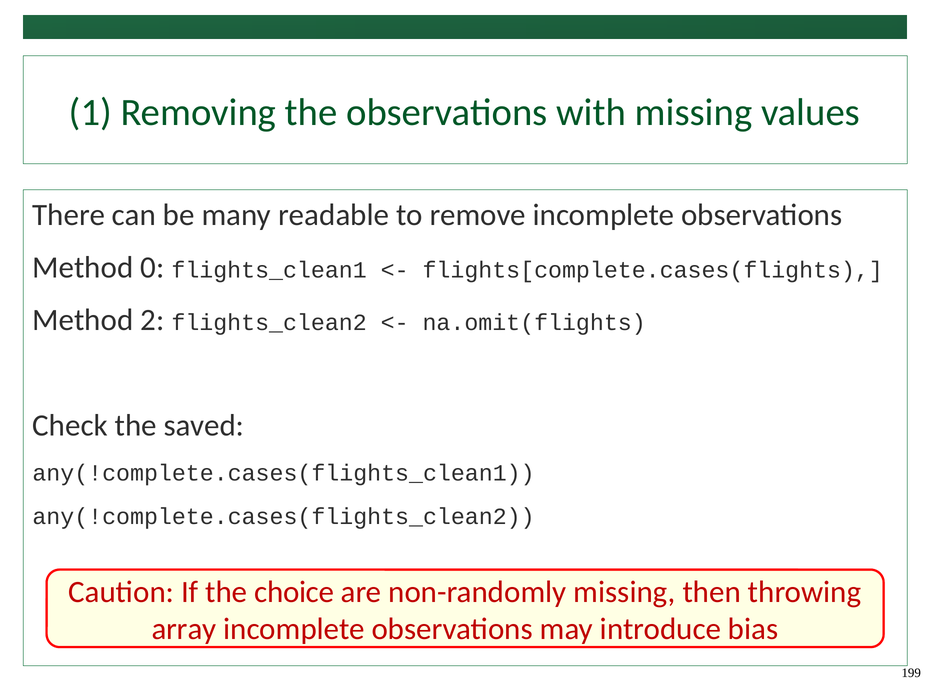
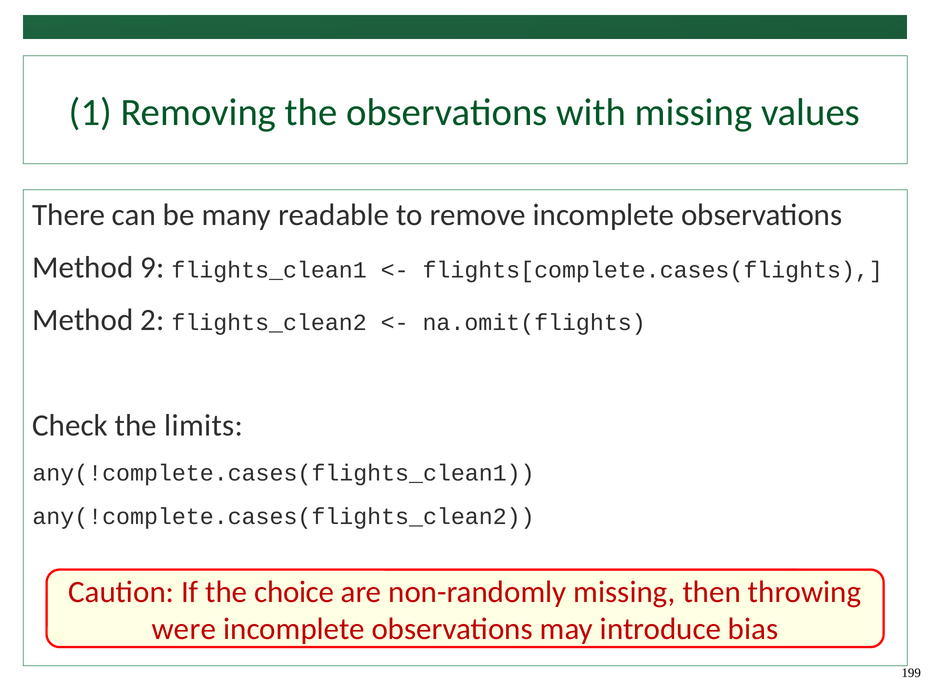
0: 0 -> 9 (152, 268)
saved: saved -> limits (204, 426)
array: array -> were (184, 630)
